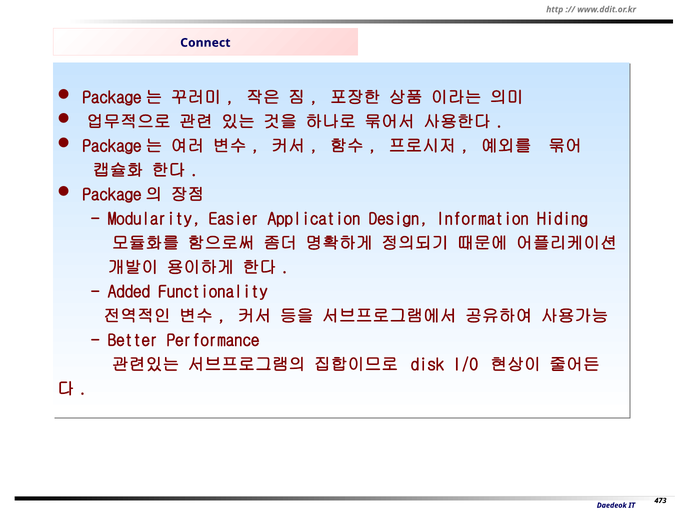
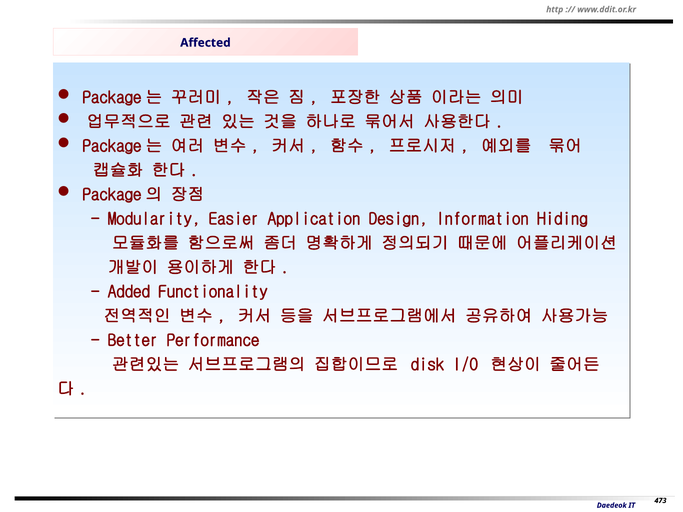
Connect: Connect -> Affected (205, 43)
